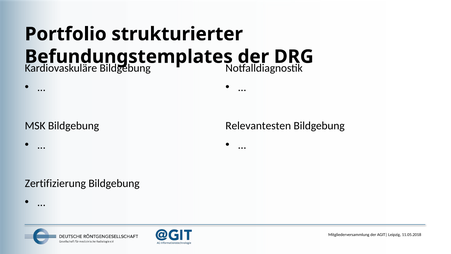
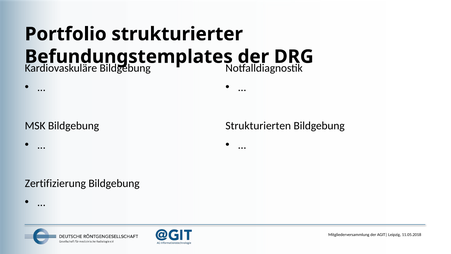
Relevantesten: Relevantesten -> Strukturierten (258, 126)
